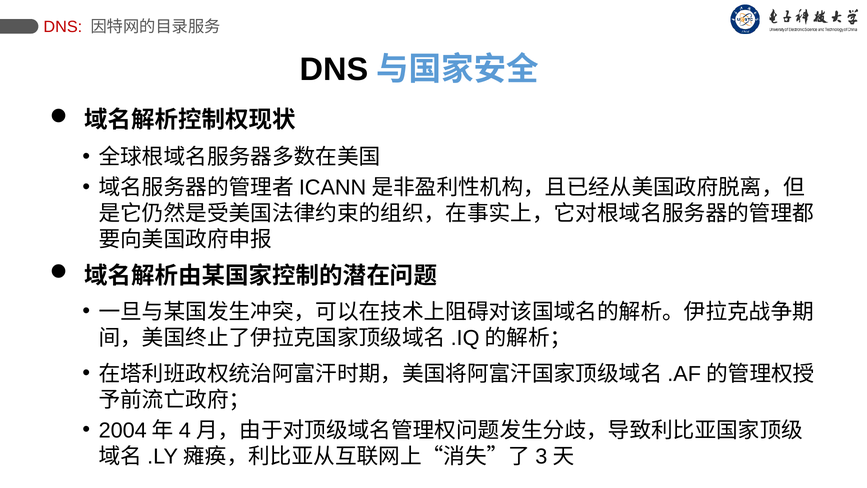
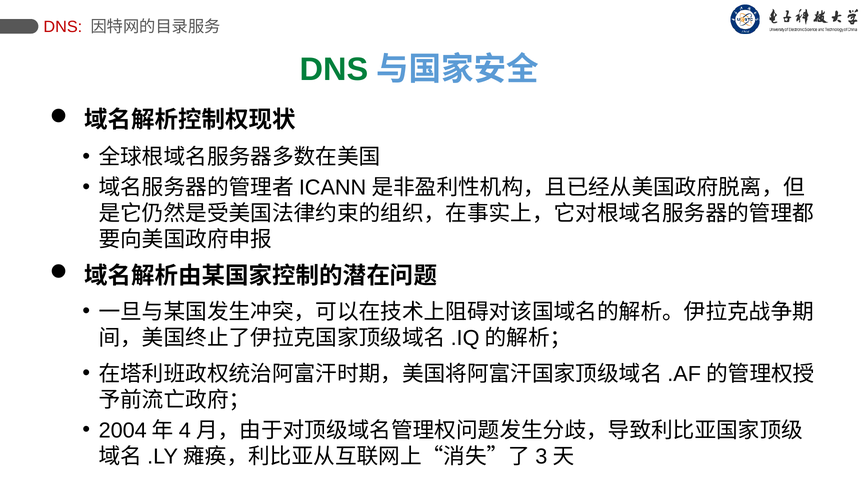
DNS colour: black -> green (334, 70)
